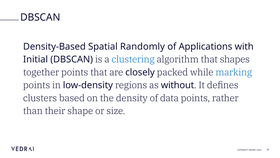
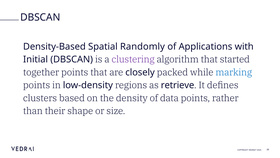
clustering colour: blue -> purple (133, 59)
shapes: shapes -> started (235, 59)
without: without -> retrieve (178, 85)
